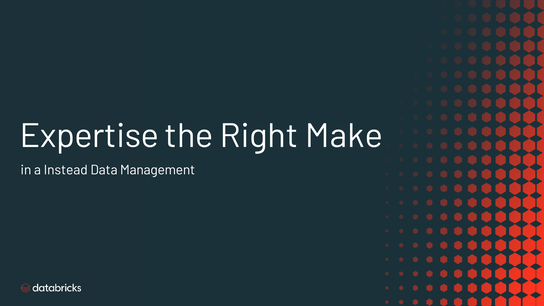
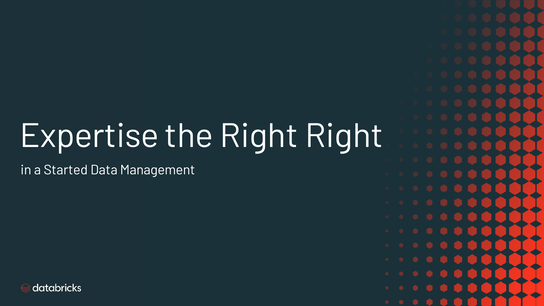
Right Make: Make -> Right (344, 136)
Instead: Instead -> Started (66, 170)
